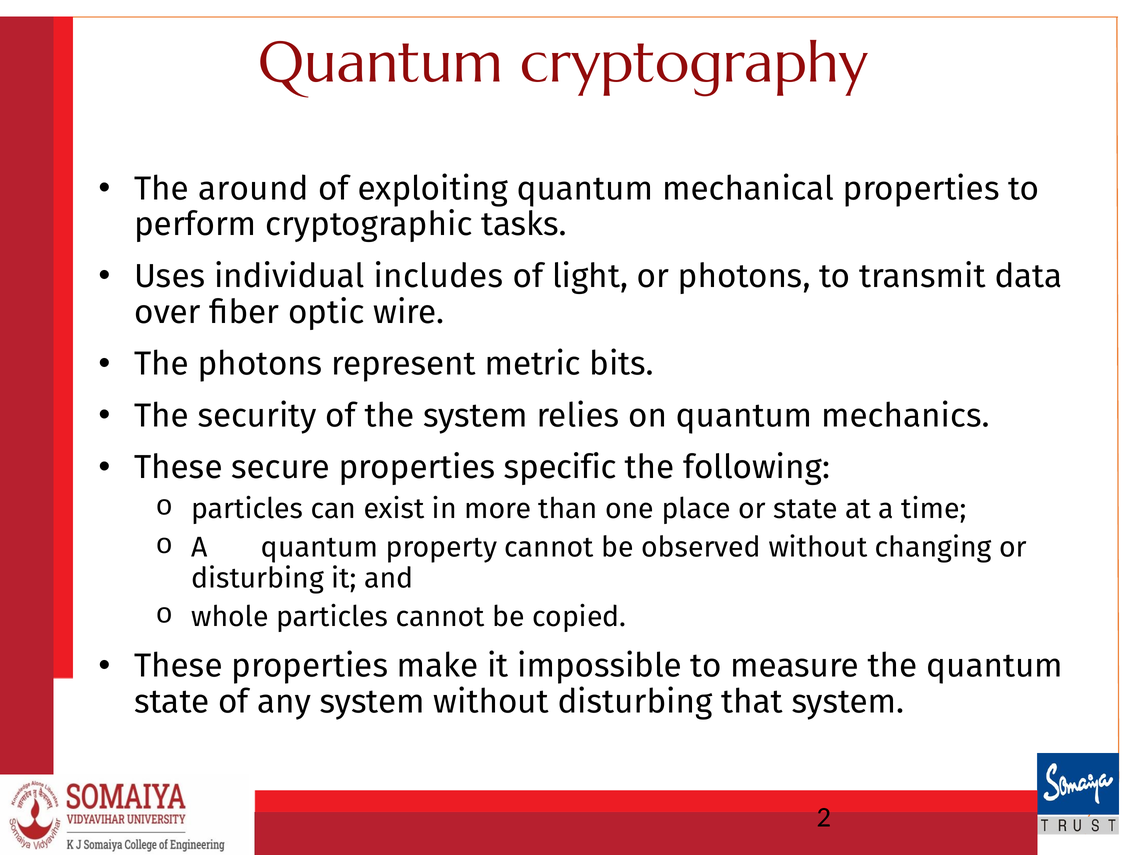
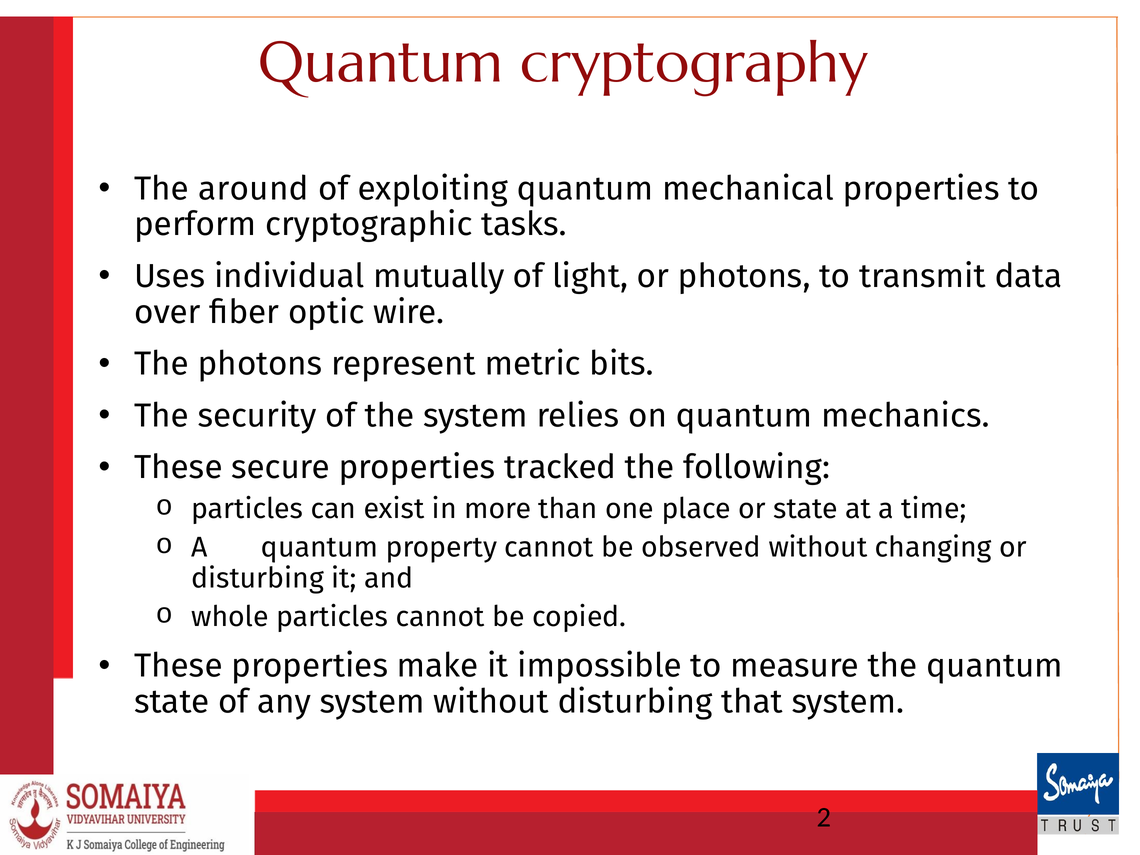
includes: includes -> mutually (439, 276)
specific: specific -> tracked (560, 467)
